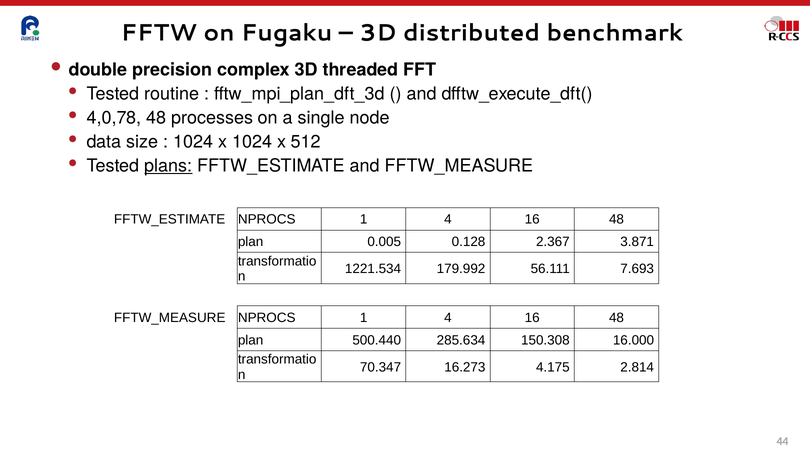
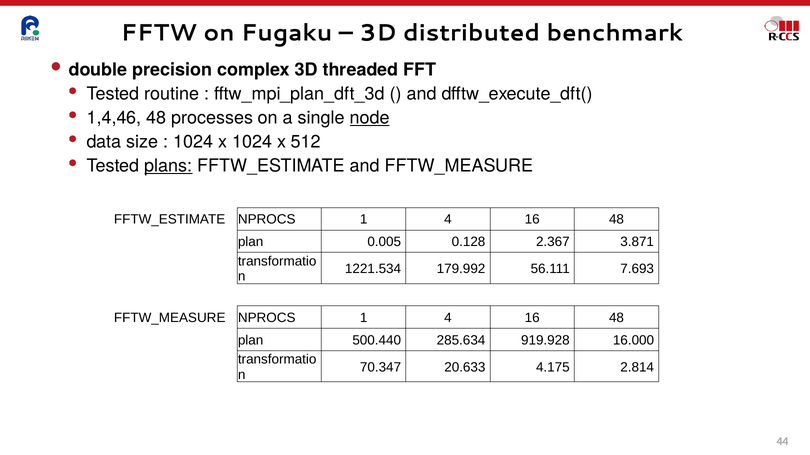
4,0,78: 4,0,78 -> 1,4,46 (114, 118)
node underline: none -> present (370, 118)
150.308: 150.308 -> 919.928 (545, 341)
16.273: 16.273 -> 20.633 (465, 368)
